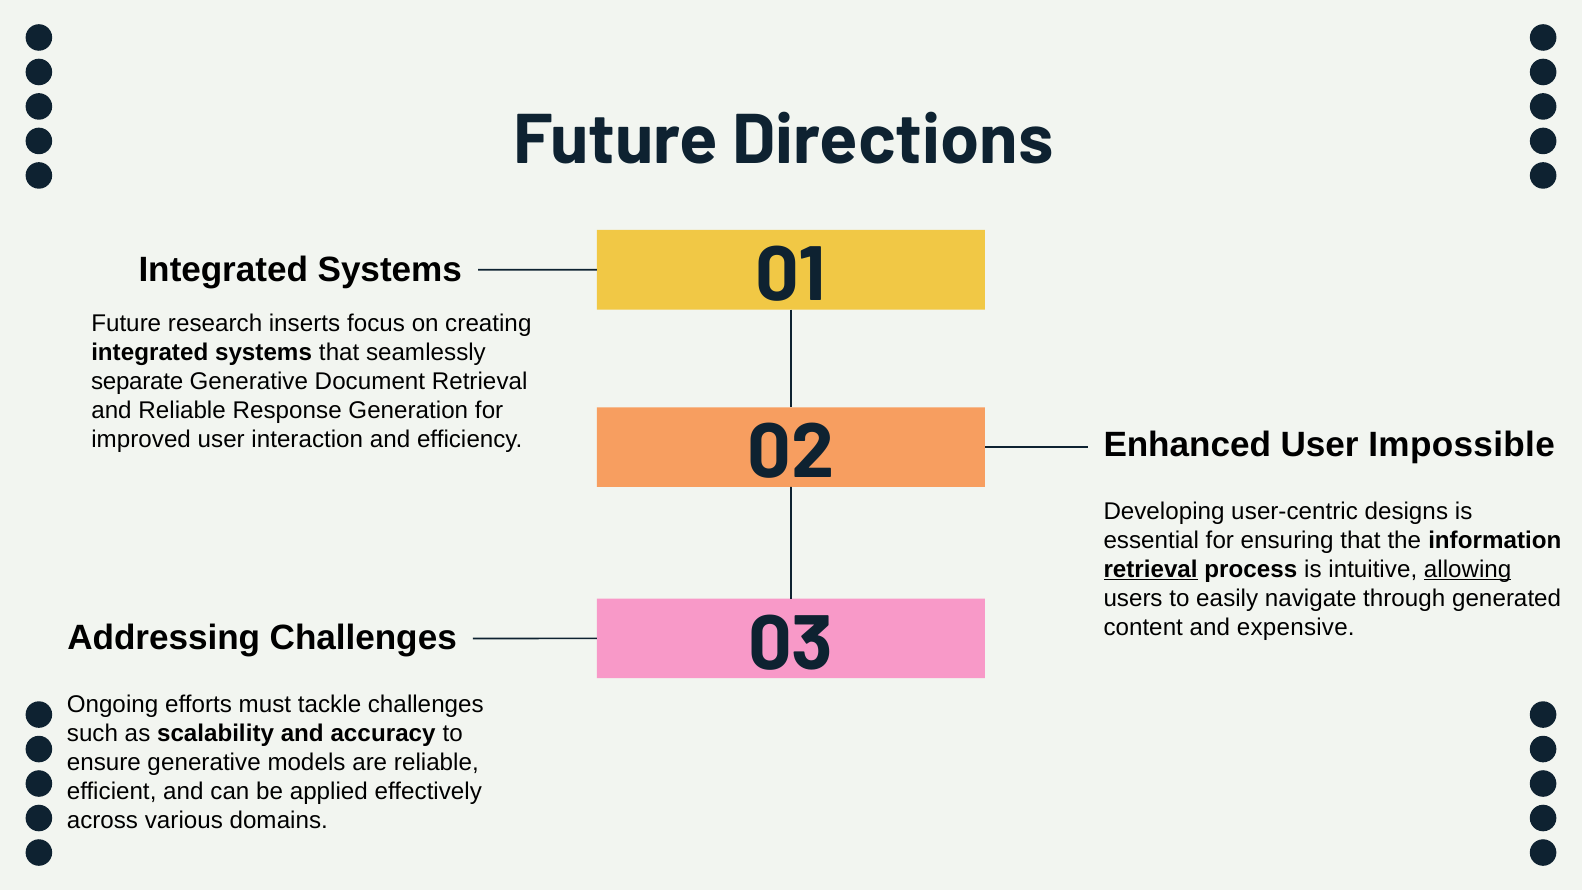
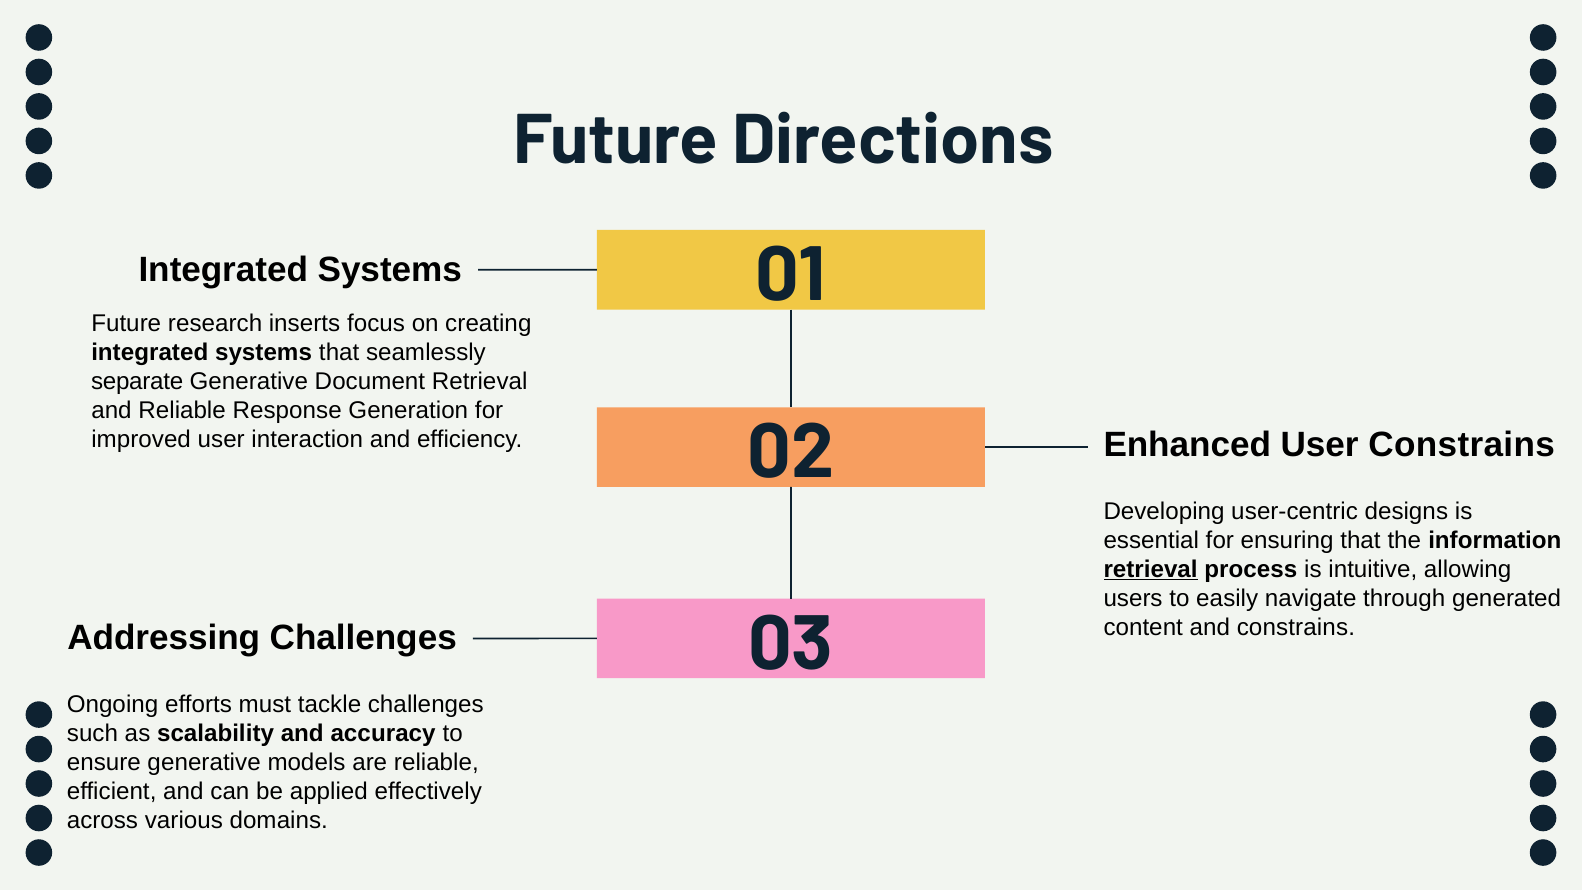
User Impossible: Impossible -> Constrains (1462, 445)
allowing underline: present -> none (1468, 569)
and expensive: expensive -> constrains (1296, 627)
